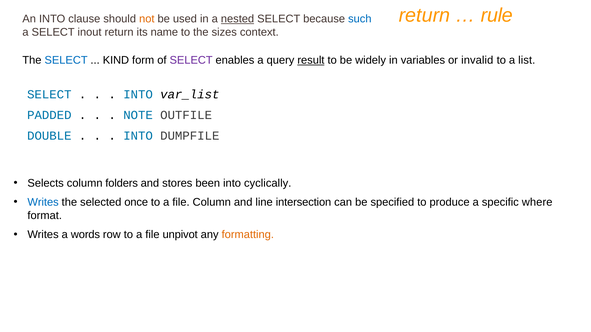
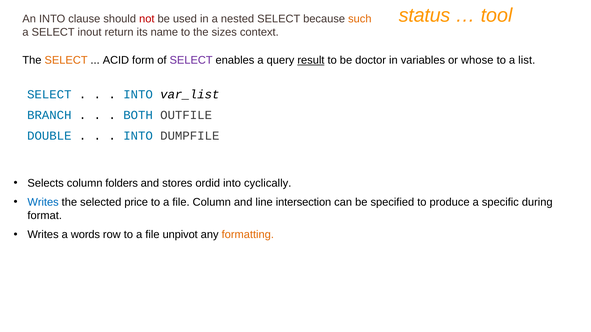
return: return -> status (425, 15)
rule: rule -> tool (497, 15)
not colour: orange -> red (147, 19)
nested underline: present -> none (238, 19)
such colour: blue -> orange (360, 19)
SELECT colour: blue -> orange (66, 60)
KIND: KIND -> ACID (116, 60)
widely: widely -> doctor (371, 60)
invalid: invalid -> whose (477, 60)
PADDED: PADDED -> BRANCH (49, 115)
NOTE: NOTE -> BOTH (138, 115)
been: been -> ordid (208, 183)
once: once -> price (136, 202)
where: where -> during (537, 202)
